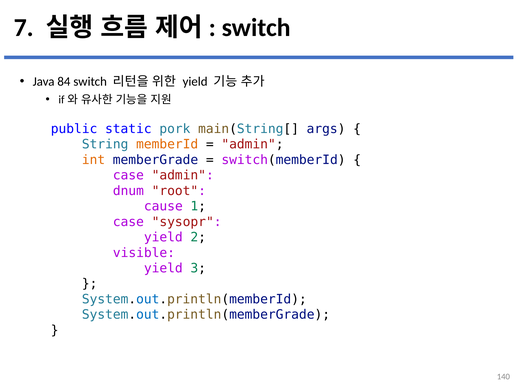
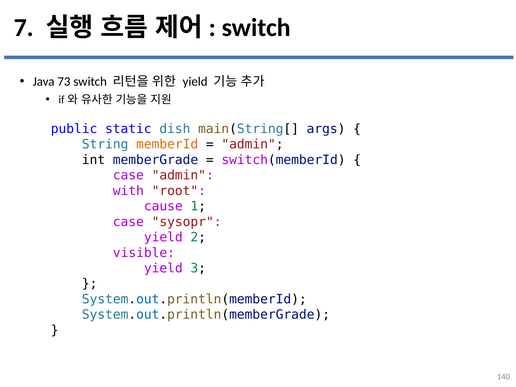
84: 84 -> 73 (64, 82)
pork: pork -> dish (175, 129)
int colour: orange -> black (94, 160)
dnum: dnum -> with (128, 191)
